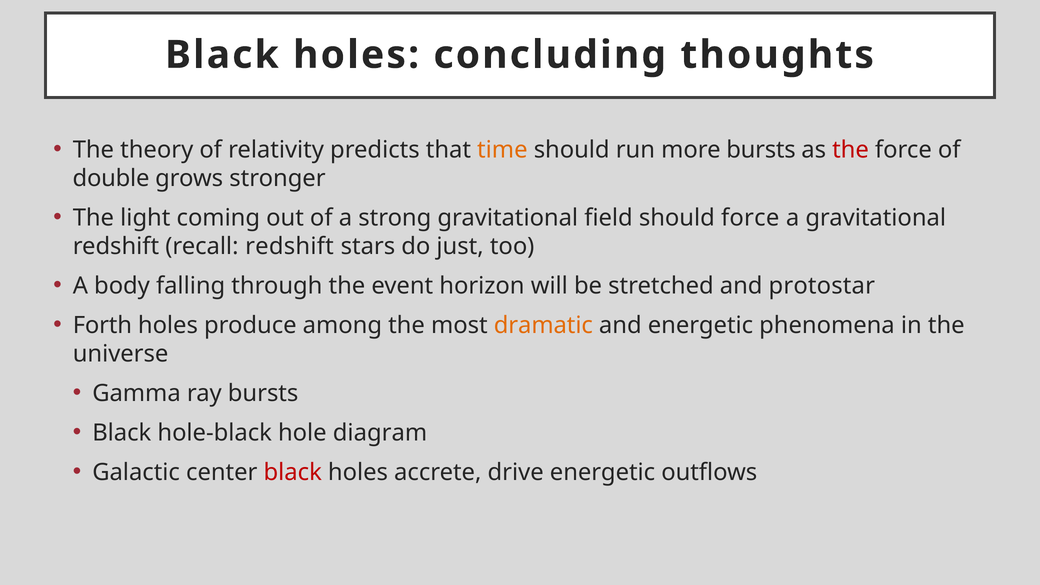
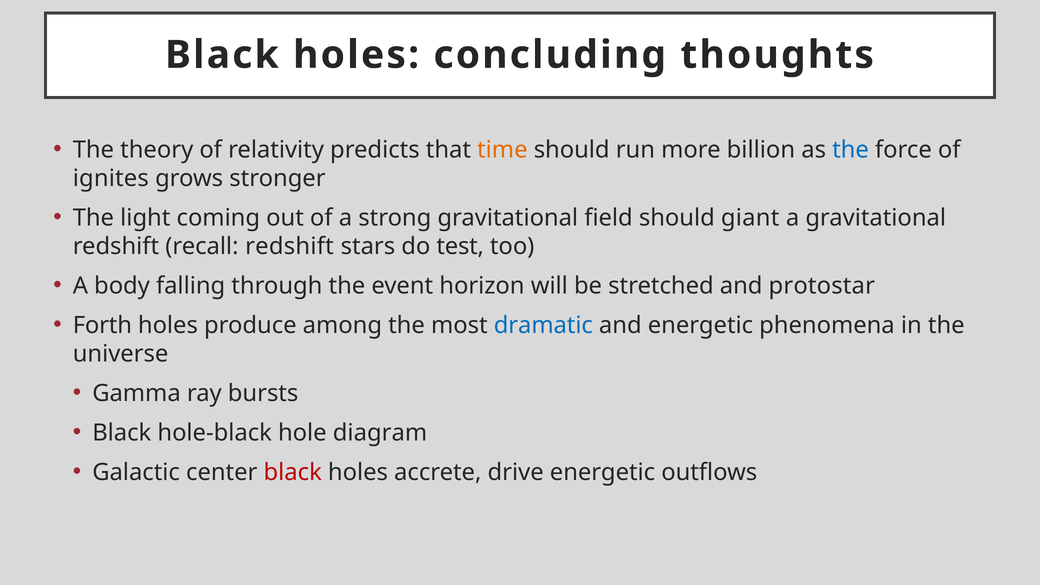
more bursts: bursts -> billion (761, 150)
the colour: red -> blue (851, 150)
double: double -> ignites (111, 178)
should force: force -> giant (750, 218)
just: just -> test (460, 246)
dramatic colour: orange -> blue (543, 325)
